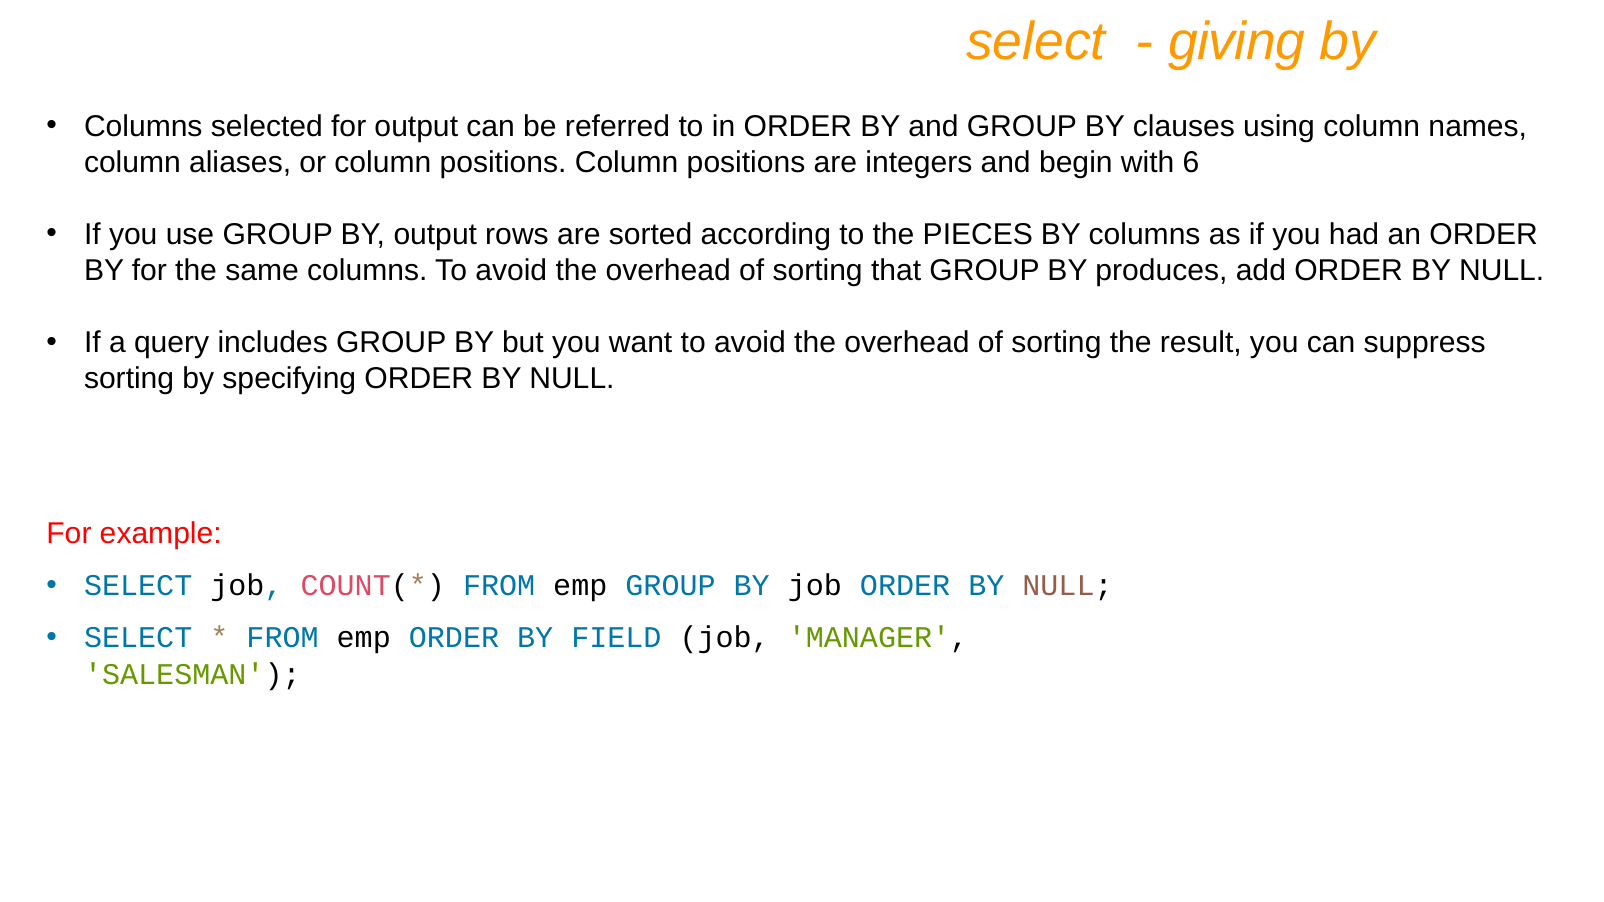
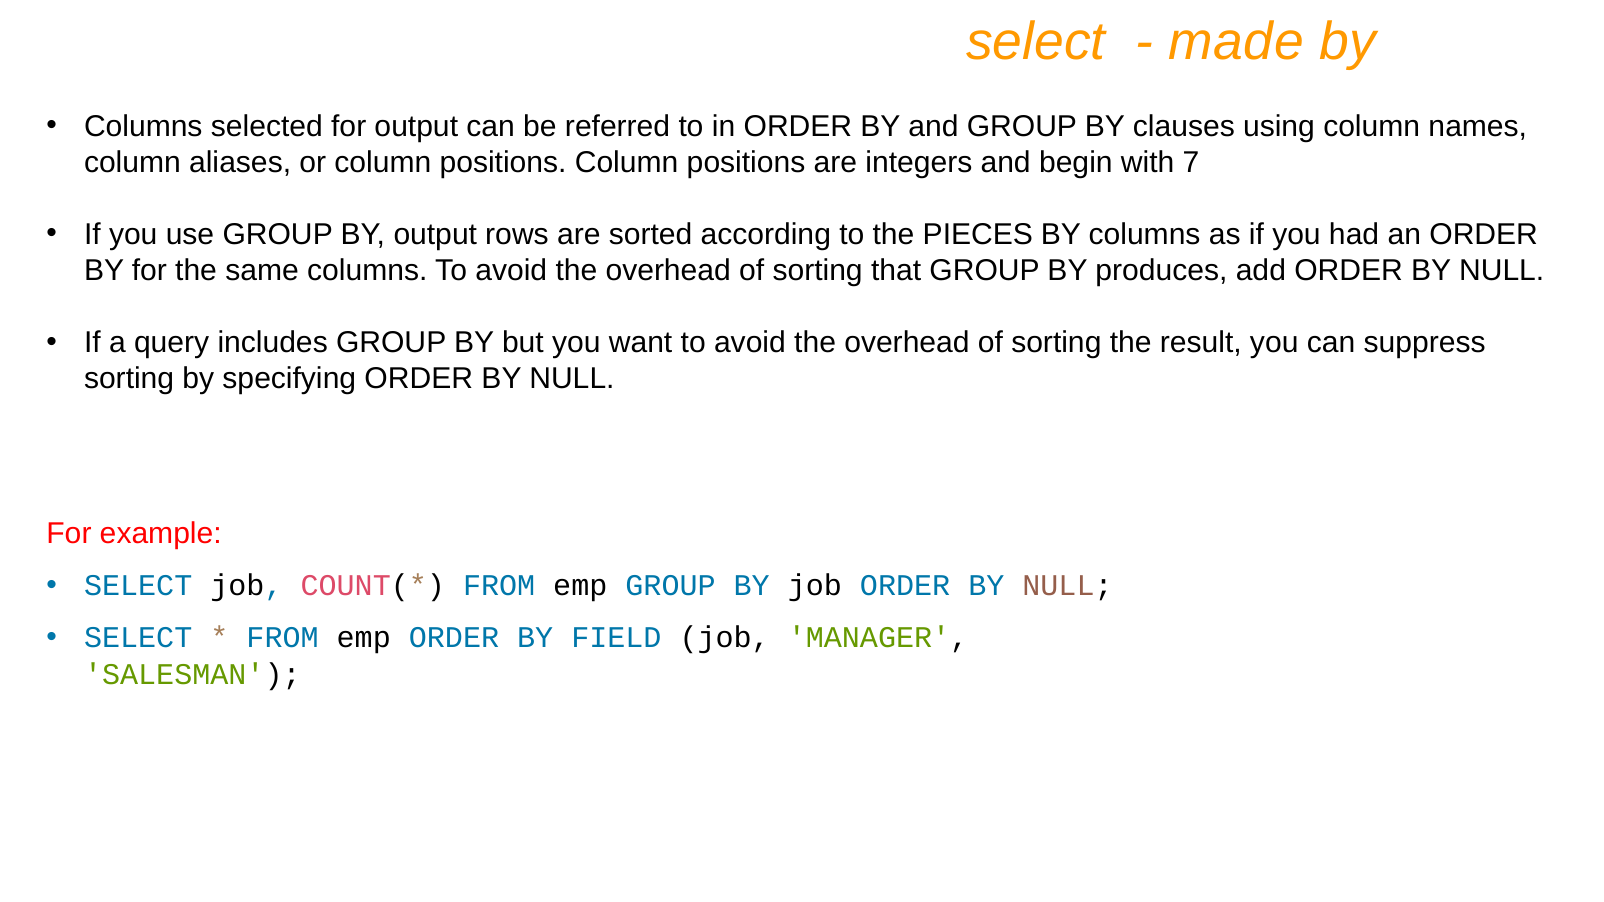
giving: giving -> made (1236, 42)
6: 6 -> 7 (1191, 162)
